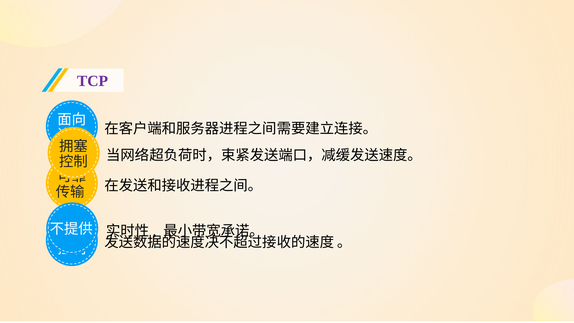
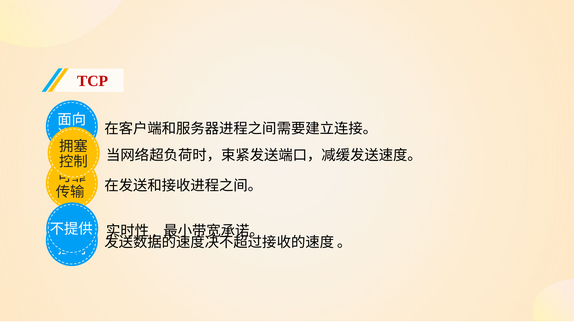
TCP colour: purple -> red (92, 81)
